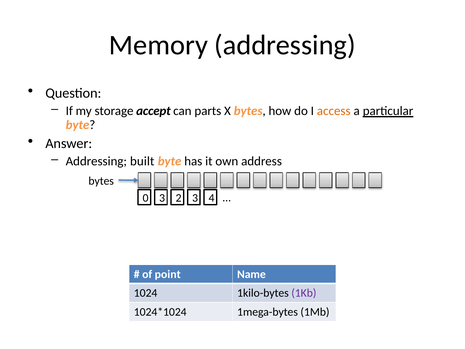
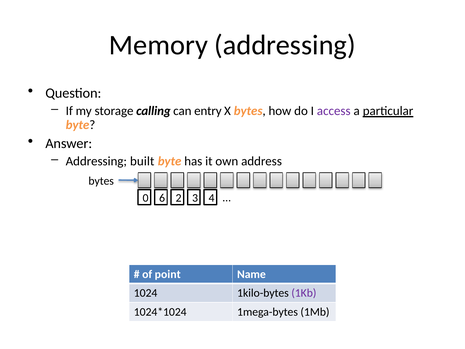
accept: accept -> calling (153, 111)
parts: parts -> entry (208, 111)
access colour: orange -> purple (334, 111)
0 3: 3 -> 6 (162, 198)
